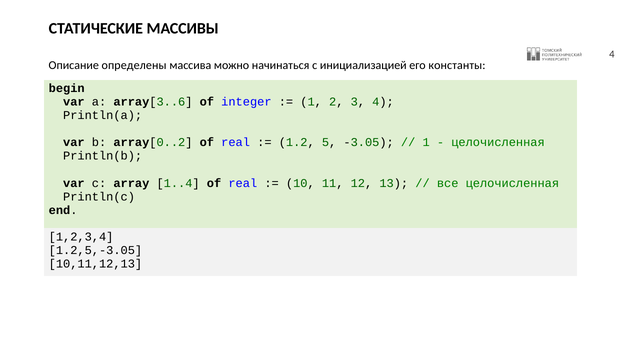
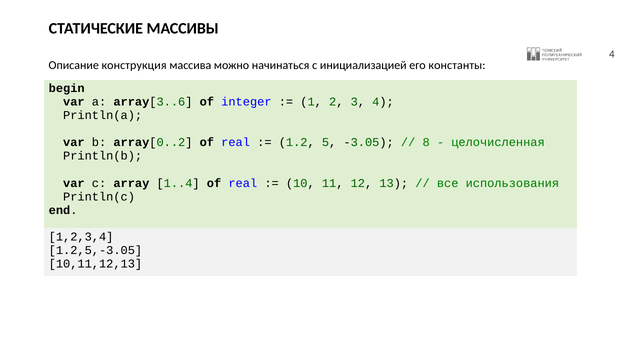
определены: определены -> конструкция (134, 65)
1: 1 -> 8 (426, 143)
все целочисленная: целочисленная -> использования (512, 183)
